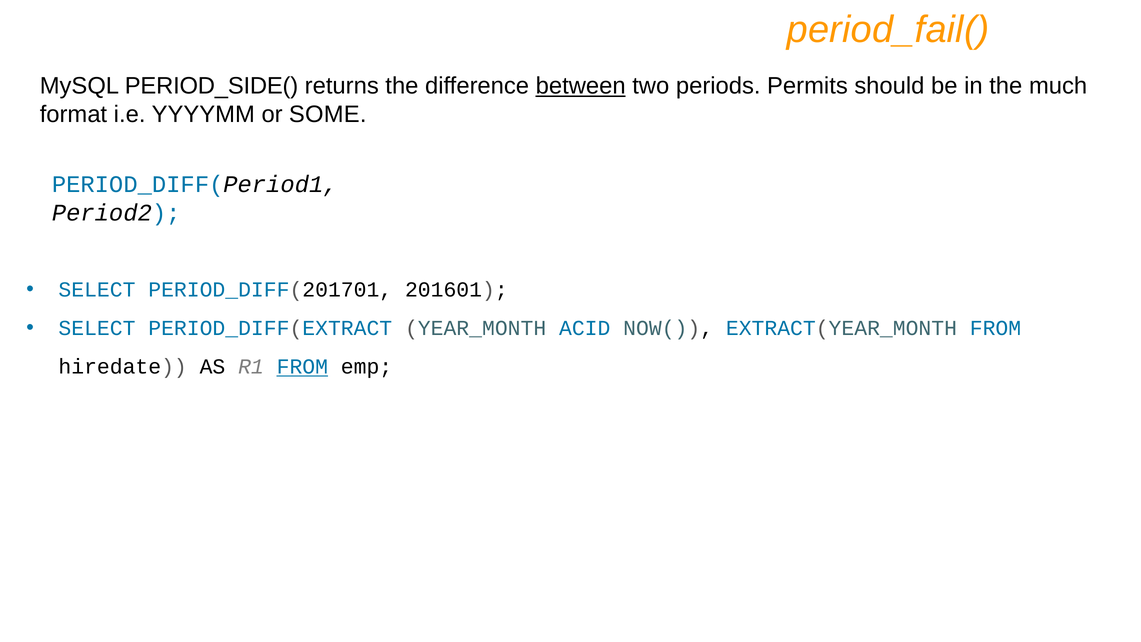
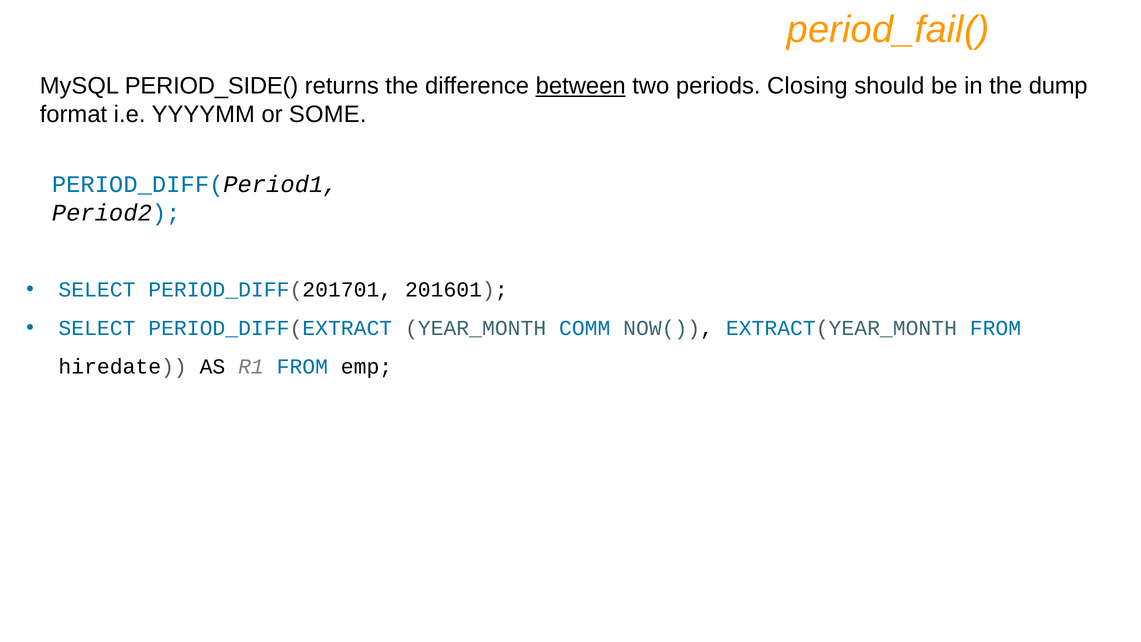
Permits: Permits -> Closing (807, 86)
much: much -> dump (1058, 86)
ACID: ACID -> COMM (585, 328)
FROM underline: present -> none (302, 367)
